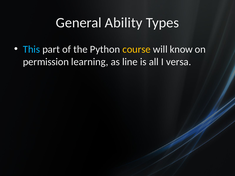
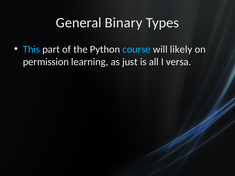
Ability: Ability -> Binary (124, 23)
course colour: yellow -> light blue (137, 49)
know: know -> likely (181, 49)
line: line -> just (130, 62)
